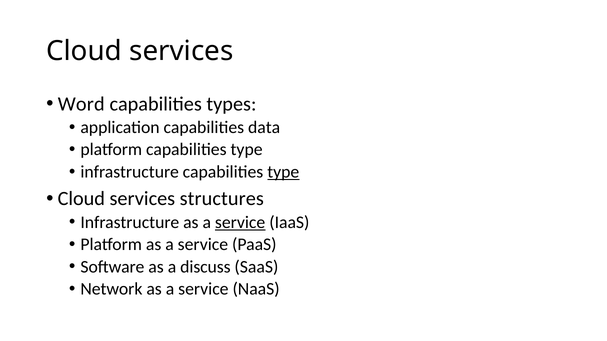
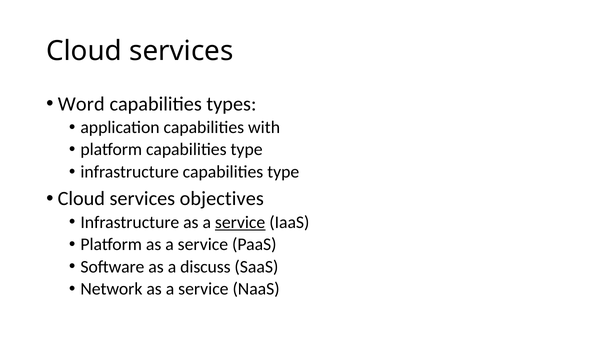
data: data -> with (264, 128)
type underline: present -> none (283, 172)
structures: structures -> objectives (222, 199)
